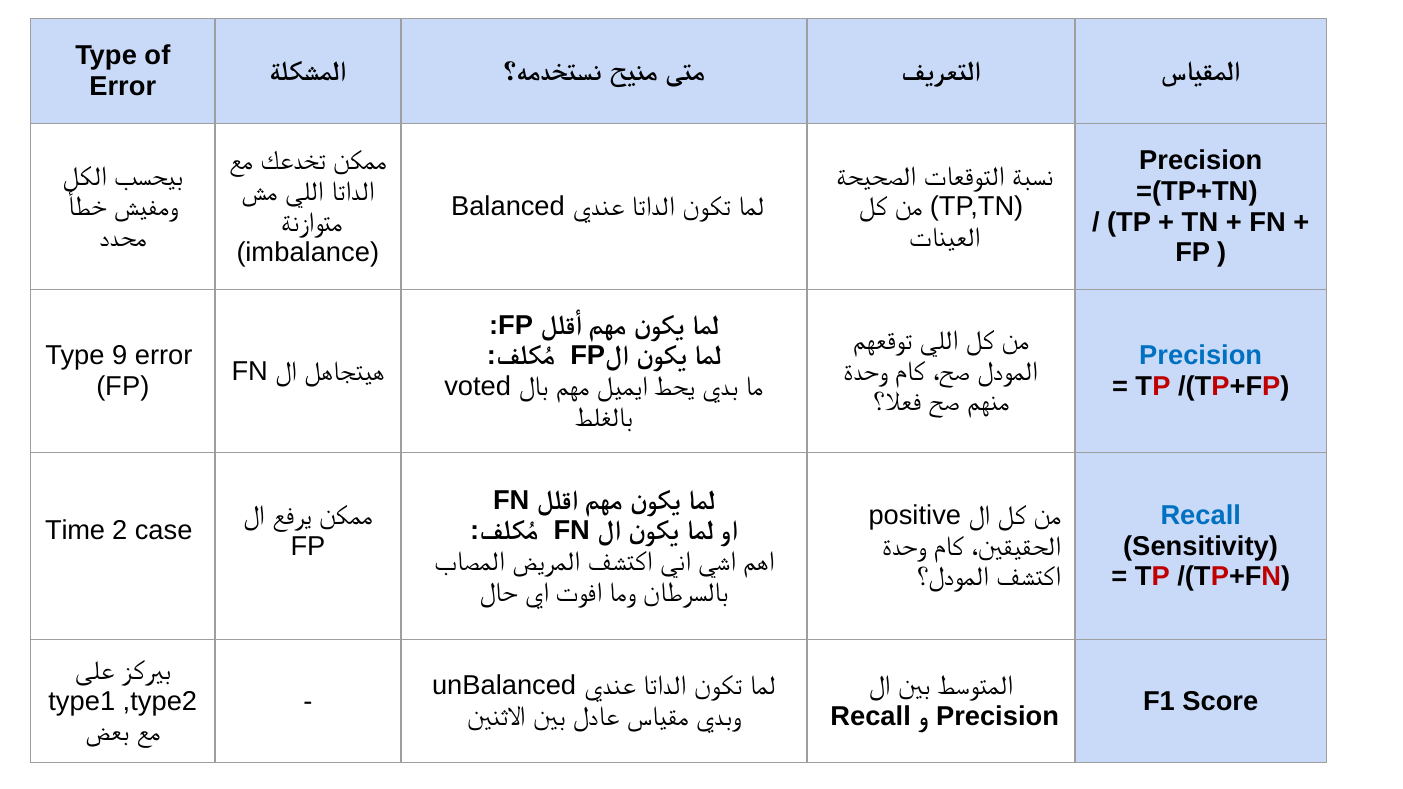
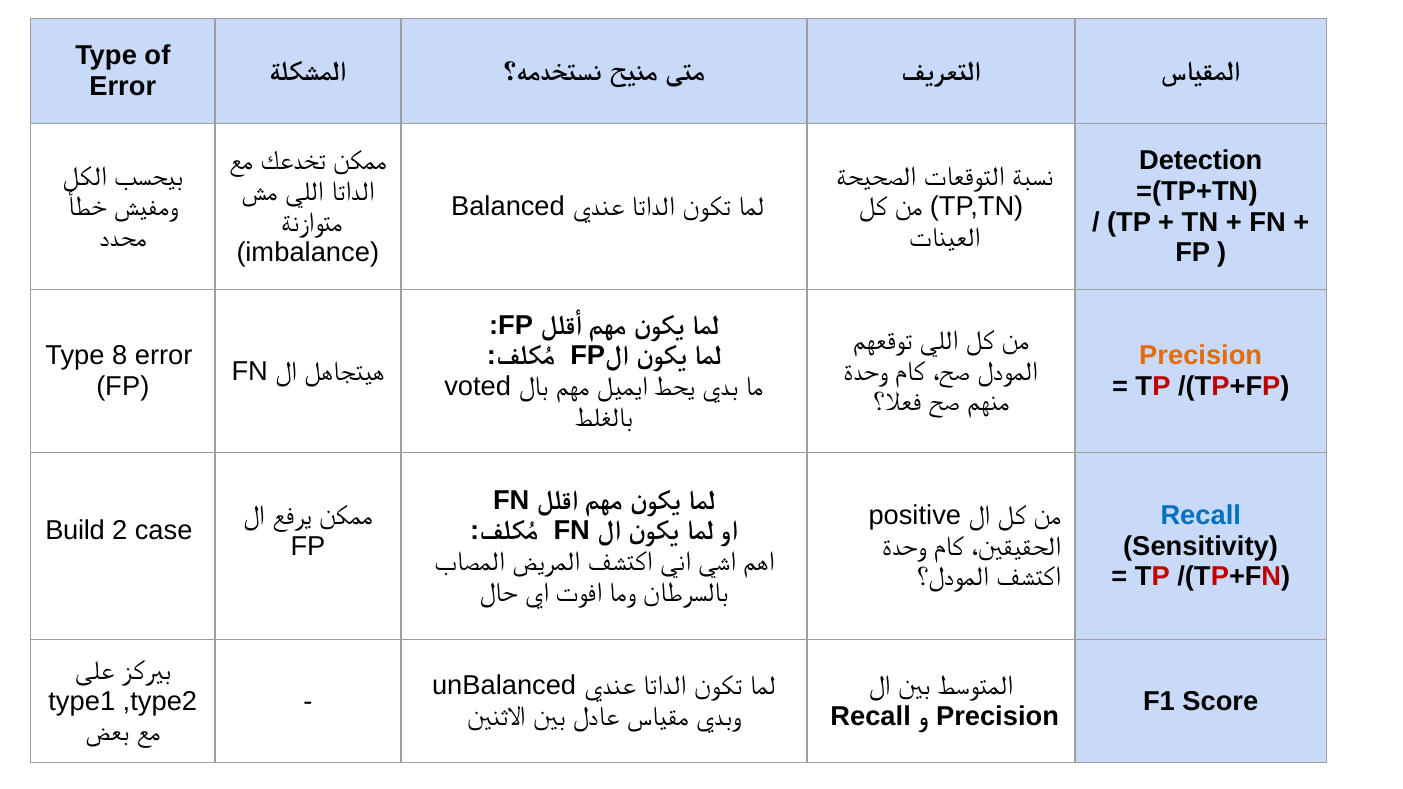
Precision: Precision -> Detection (1201, 161)
9: 9 -> 8 (120, 356)
Precision colour: blue -> orange (1201, 356)
Time: Time -> Build (75, 531)
